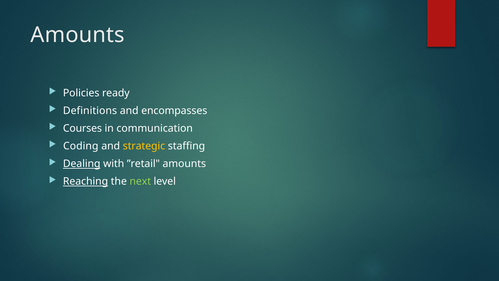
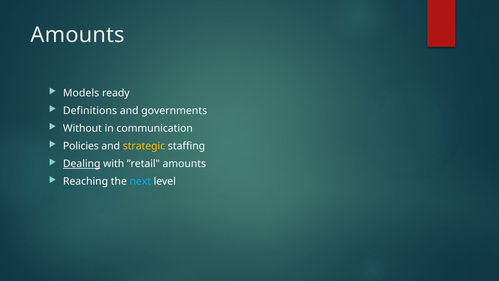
Policies: Policies -> Models (81, 93)
encompasses: encompasses -> governments (174, 111)
Courses: Courses -> Without (82, 128)
Coding: Coding -> Policies (81, 146)
Reaching underline: present -> none (86, 181)
next colour: light green -> light blue (140, 181)
